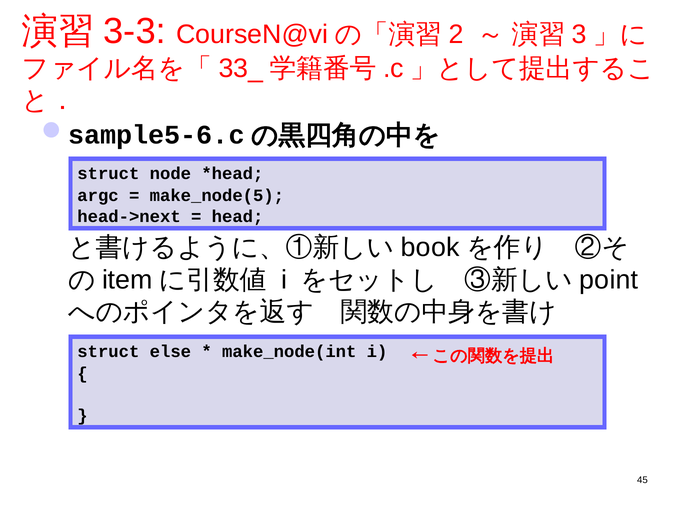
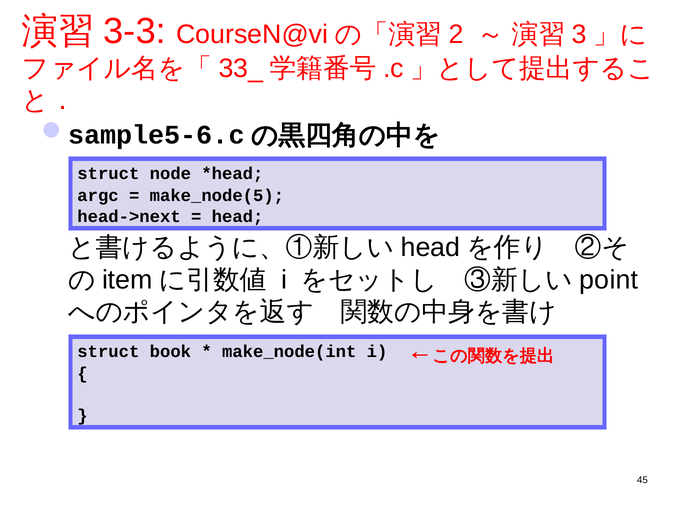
book: book -> head (430, 248)
else: else -> book (170, 352)
